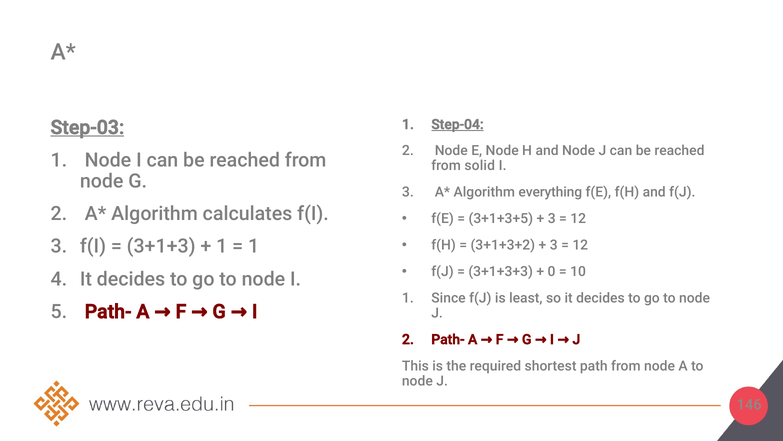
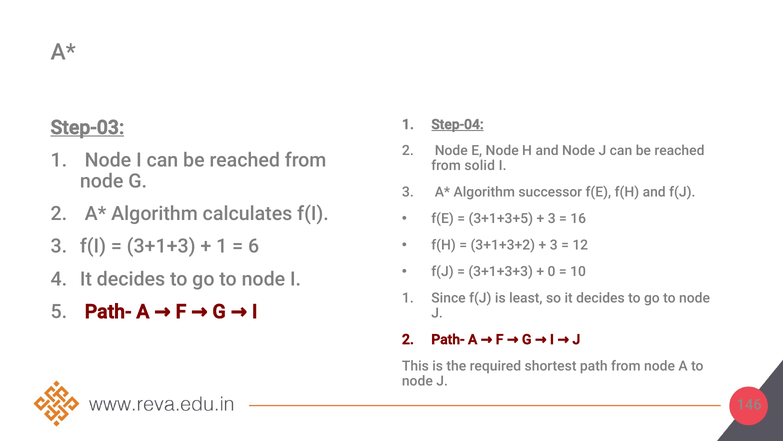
everything: everything -> successor (550, 192)
12: 12 -> 16 (578, 218)
1: 1 -> 6 (254, 246)
